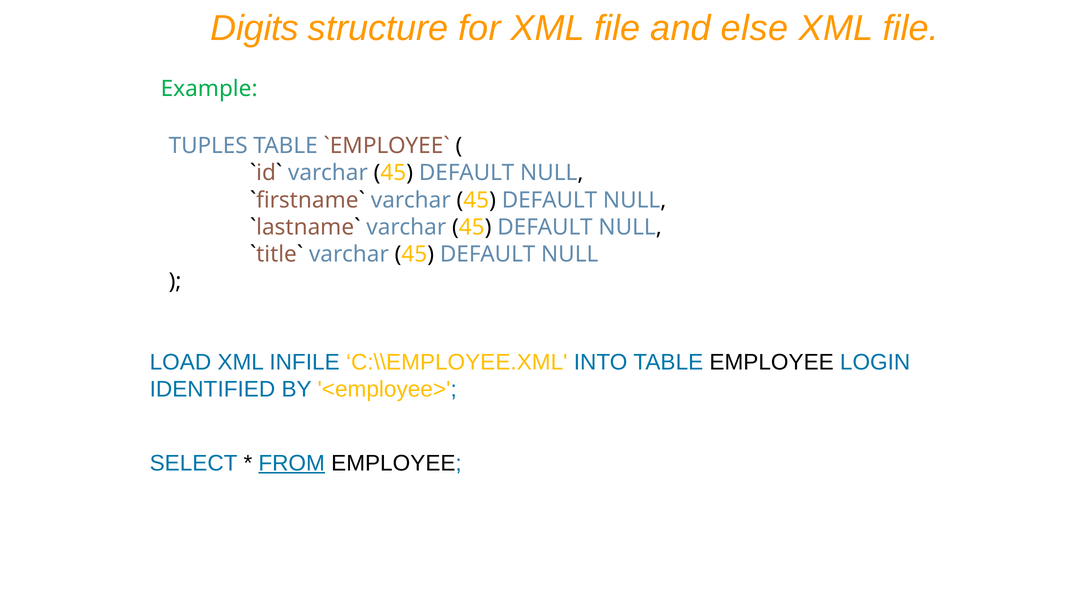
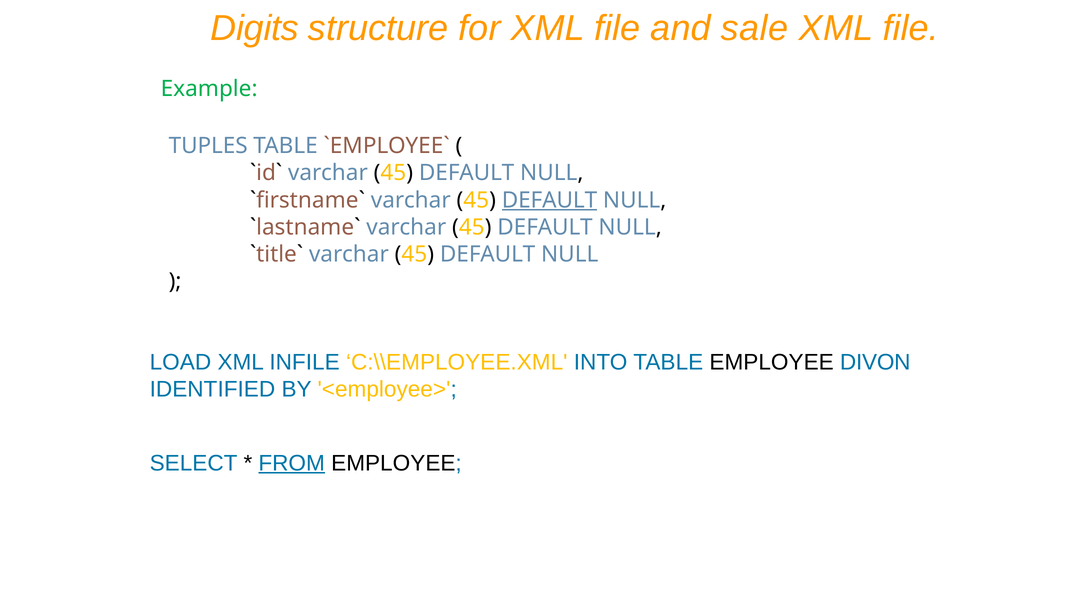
else: else -> sale (755, 28)
DEFAULT underline: none -> present (550, 200)
LOGIN: LOGIN -> DIVON (875, 362)
